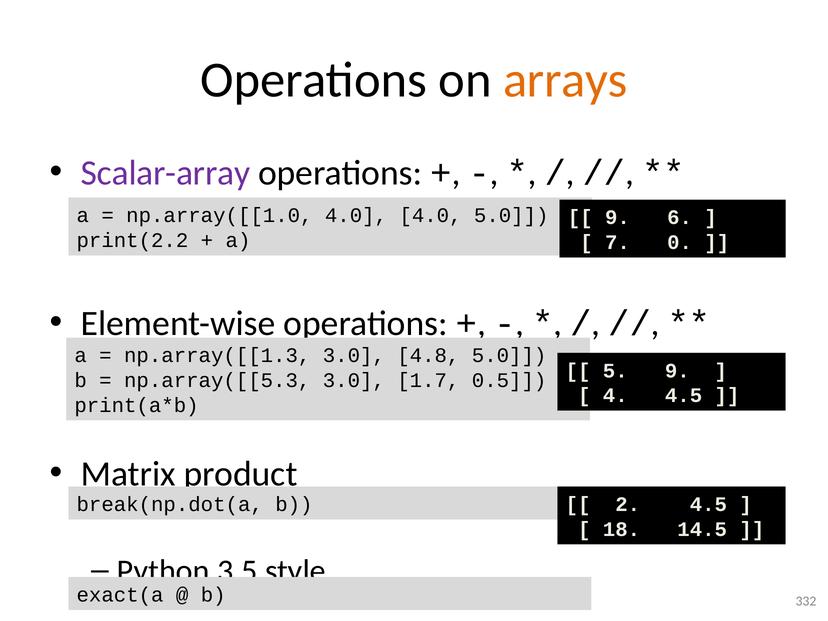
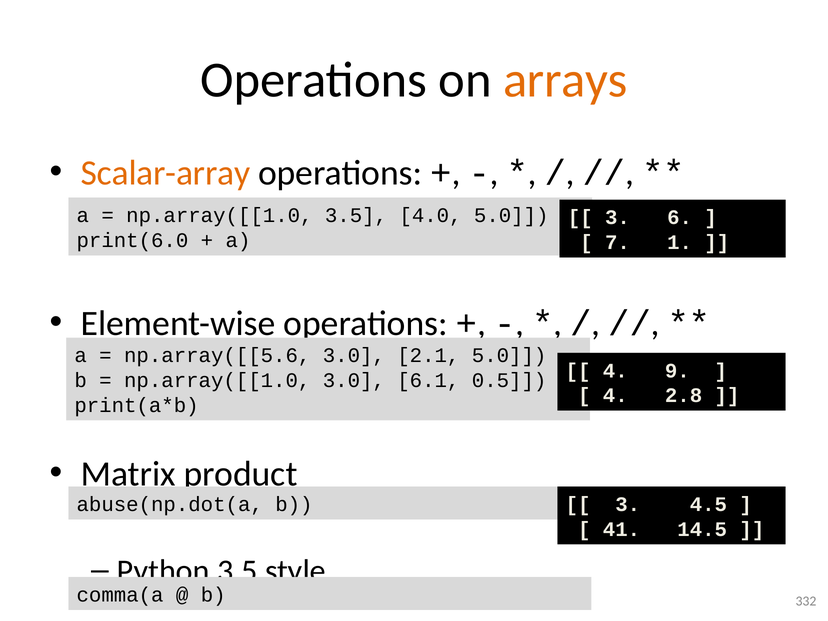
Scalar-array colour: purple -> orange (166, 173)
np.array([[1.0 4.0: 4.0 -> 3.5 (356, 216)
9: 9 -> 3 (617, 218)
print(2.2: print(2.2 -> print(6.0 (132, 240)
0: 0 -> 1 (680, 242)
np.array([[1.3: np.array([[1.3 -> np.array([[5.6 (217, 356)
4.8: 4.8 -> 2.1 (428, 356)
5: 5 -> 4 (615, 371)
np.array([[5.3: np.array([[5.3 -> np.array([[1.0 (217, 381)
1.7: 1.7 -> 6.1 (428, 381)
4 4.5: 4.5 -> 2.8 (684, 396)
break(np.dot(a: break(np.dot(a -> abuse(np.dot(a (170, 504)
2: 2 -> 3 (628, 504)
18: 18 -> 41 (621, 529)
exact(a: exact(a -> comma(a (120, 595)
